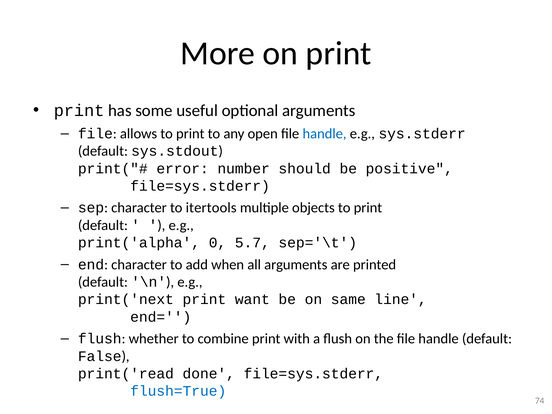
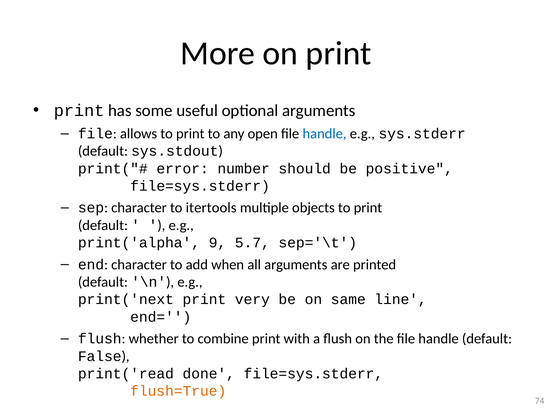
0: 0 -> 9 (217, 243)
want: want -> very (252, 300)
flush=True colour: blue -> orange (178, 391)
